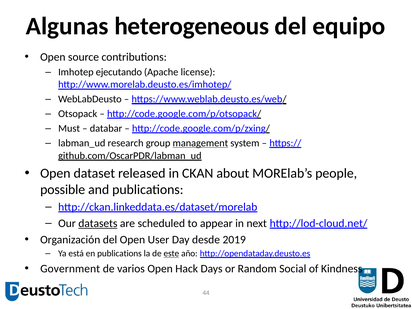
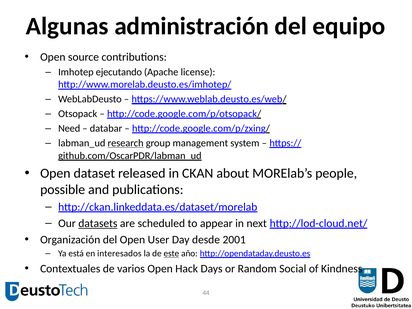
heterogeneous: heterogeneous -> administración (192, 26)
Must: Must -> Need (69, 128)
research underline: none -> present (126, 143)
management underline: present -> none (200, 143)
2019: 2019 -> 2001 (234, 240)
en publications: publications -> interesados (119, 254)
Government: Government -> Contextuales (70, 269)
